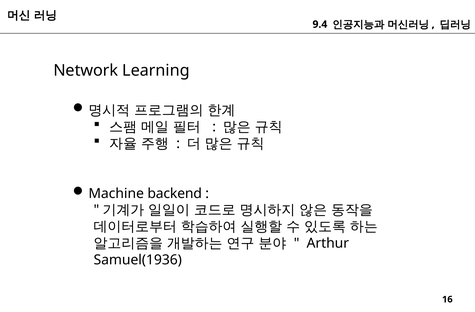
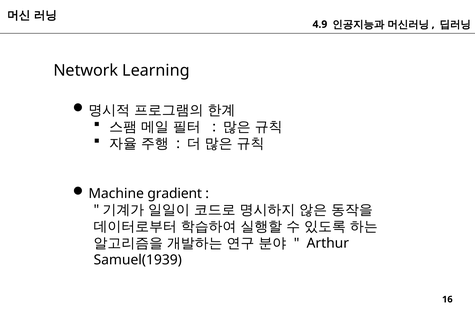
9.4: 9.4 -> 4.9 (320, 24)
backend: backend -> gradient (175, 193)
Samuel(1936: Samuel(1936 -> Samuel(1939 (138, 260)
